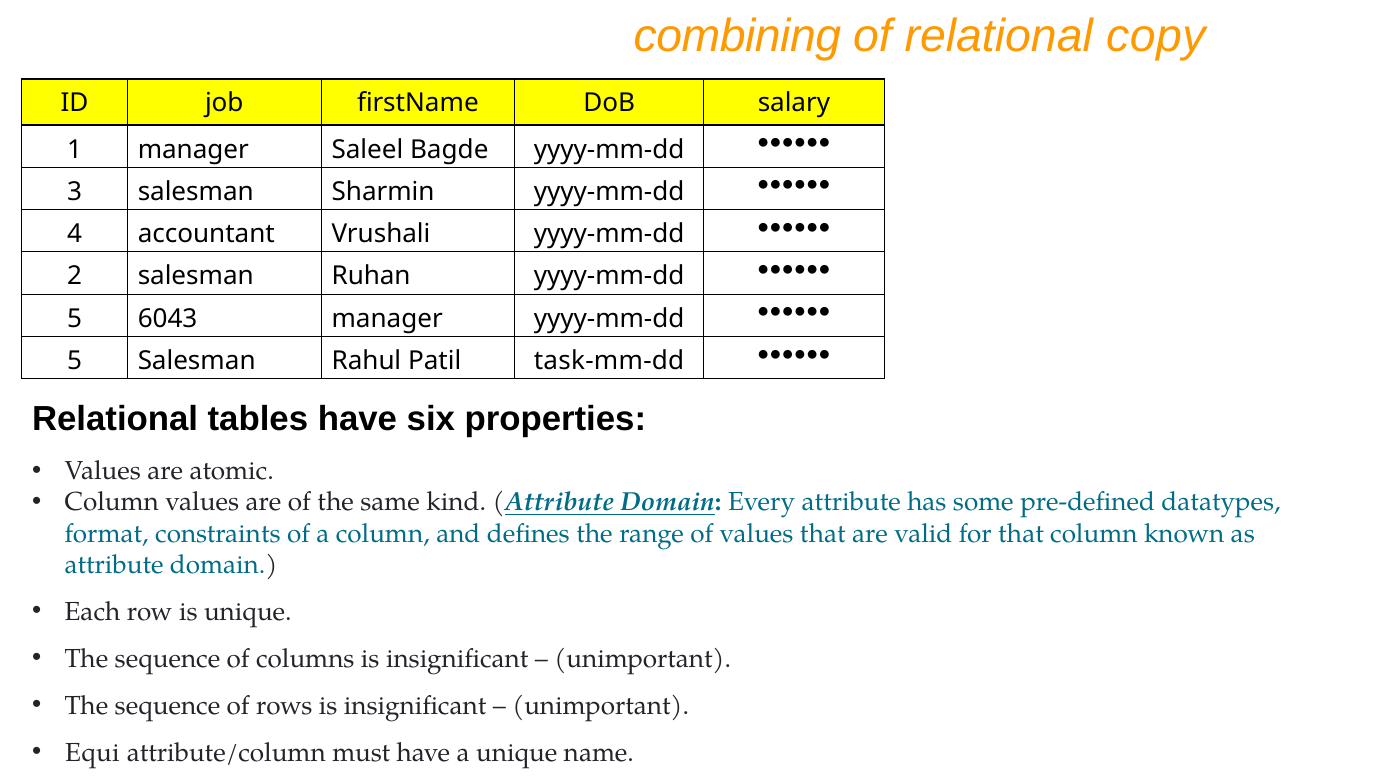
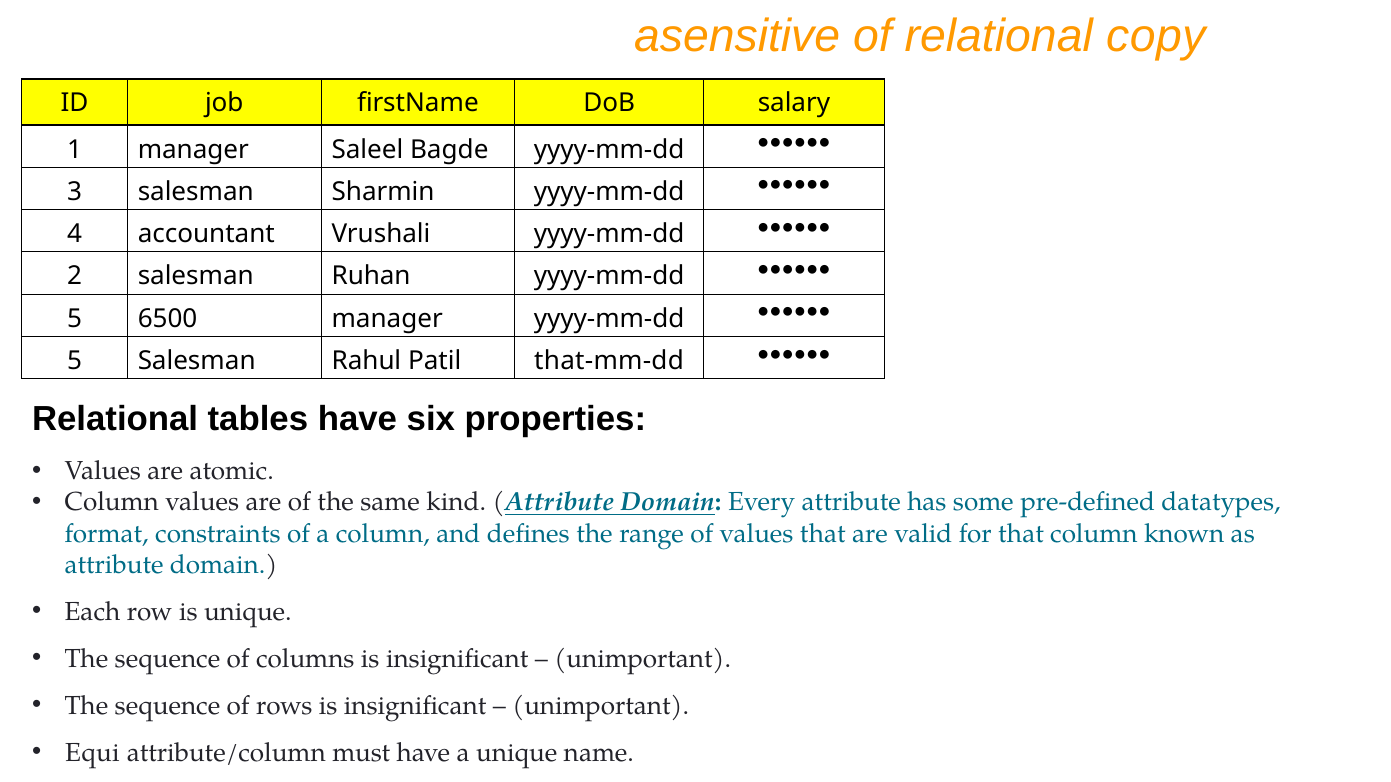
combining: combining -> asensitive (737, 36)
6043: 6043 -> 6500 (168, 319)
task-mm-dd: task-mm-dd -> that-mm-dd (609, 361)
